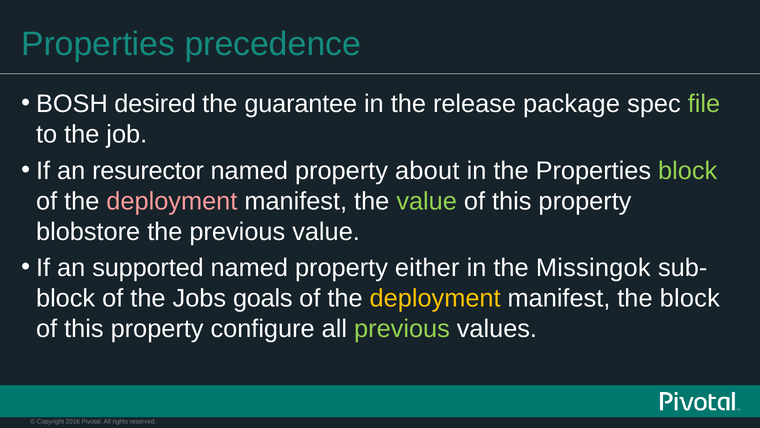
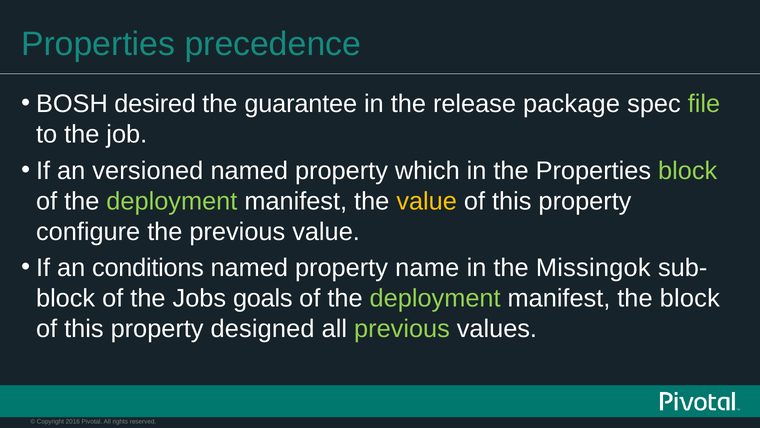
resurector: resurector -> versioned (148, 171)
about: about -> which (427, 171)
deployment colour: pink -> light green (172, 201)
value colour: light green -> yellow (427, 201)
blobstore: blobstore -> configure (88, 231)
supported: supported -> conditions (148, 268)
either: either -> name (427, 268)
deployment colour: yellow -> light green (435, 298)
configure: configure -> designed (263, 329)
